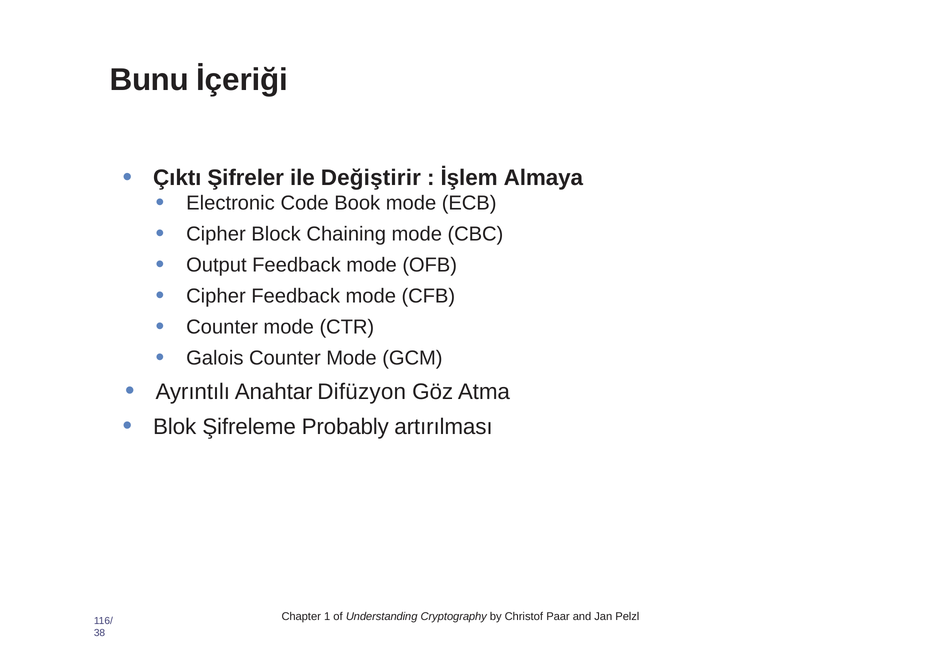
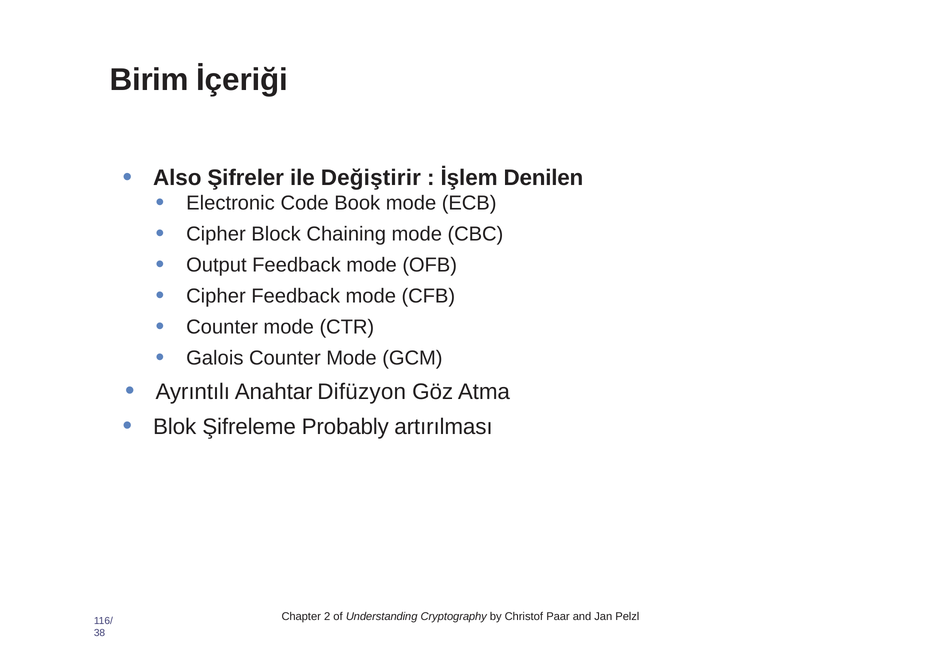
Bunu: Bunu -> Birim (149, 80)
Çıktı: Çıktı -> Also (177, 178)
Almaya: Almaya -> Denilen (543, 178)
1: 1 -> 2 (327, 616)
